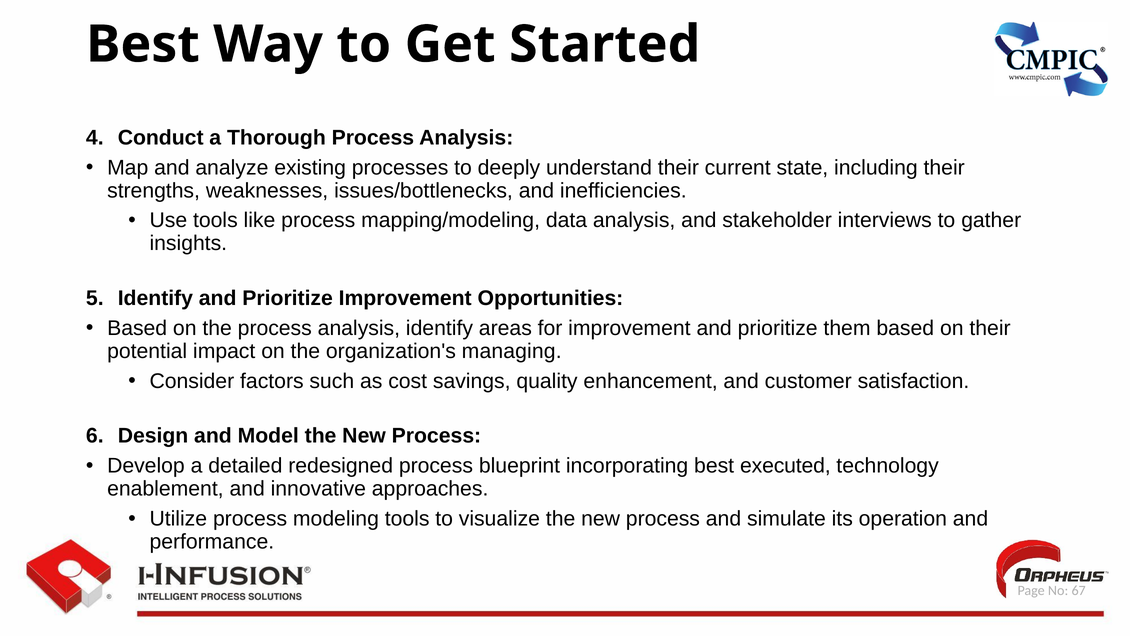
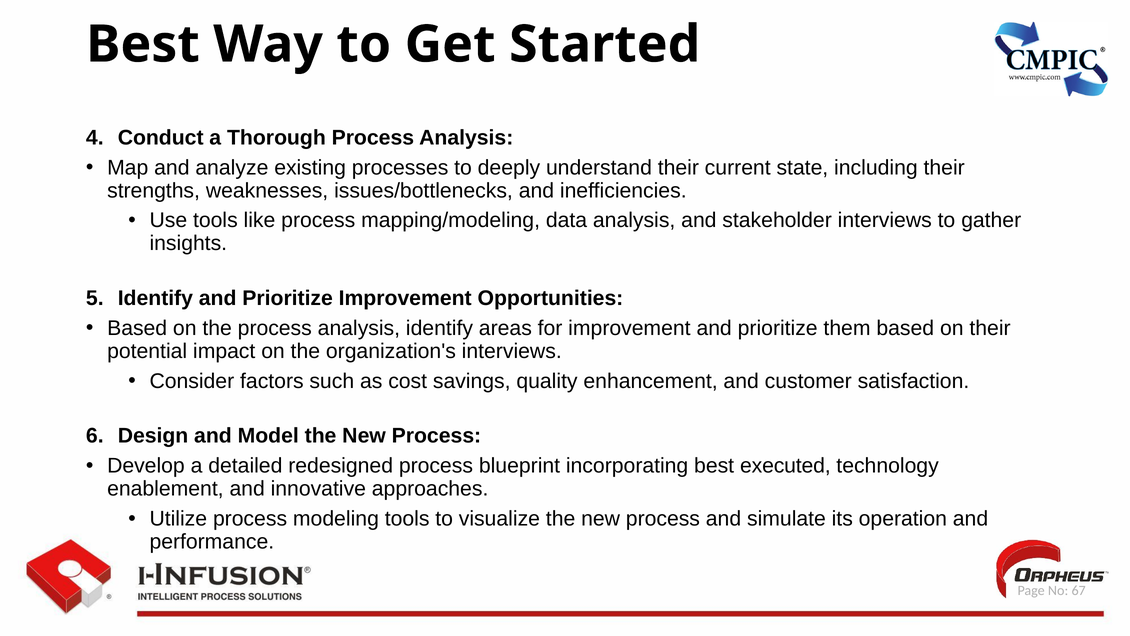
organization's managing: managing -> interviews (512, 351)
